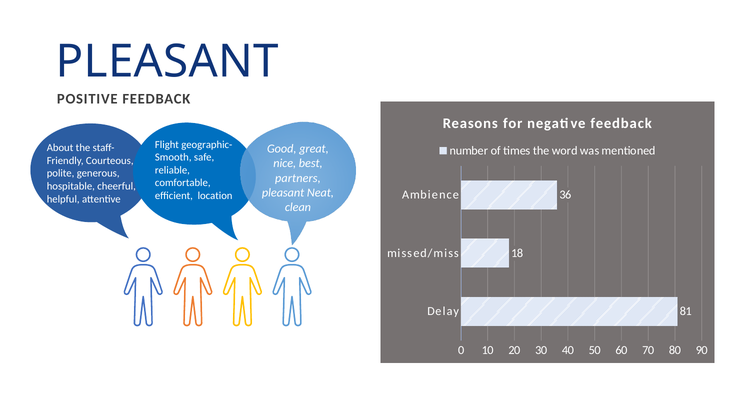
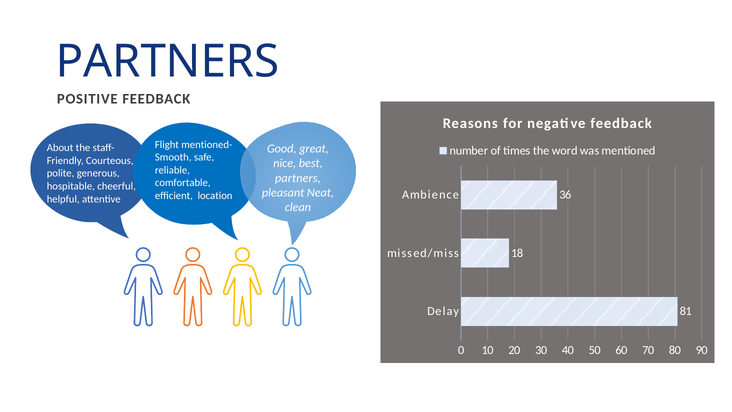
PLEASANT: PLEASANT -> PARTNERS (168, 61)
geographic-: geographic- -> mentioned- (207, 144)
